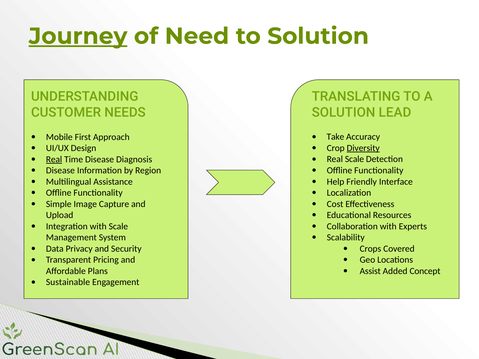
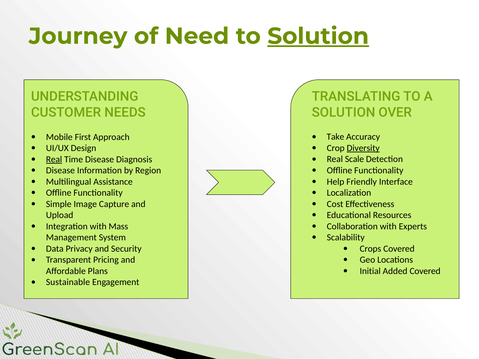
Journey underline: present -> none (78, 36)
Solution underline: none -> present (318, 36)
LEAD: LEAD -> OVER (395, 113)
with Scale: Scale -> Mass (118, 226)
Assist: Assist -> Initial (370, 271)
Added Concept: Concept -> Covered (425, 271)
